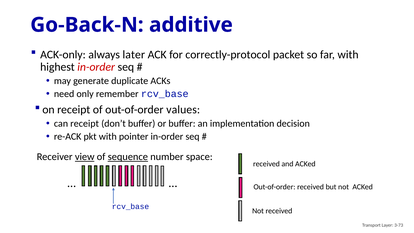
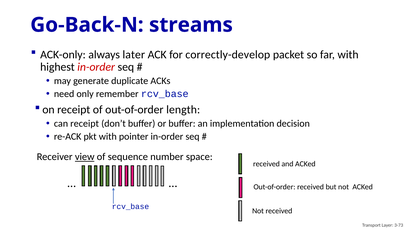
additive: additive -> streams (191, 25)
correctly-protocol: correctly-protocol -> correctly-develop (228, 54)
values: values -> length (183, 110)
sequence underline: present -> none (128, 157)
